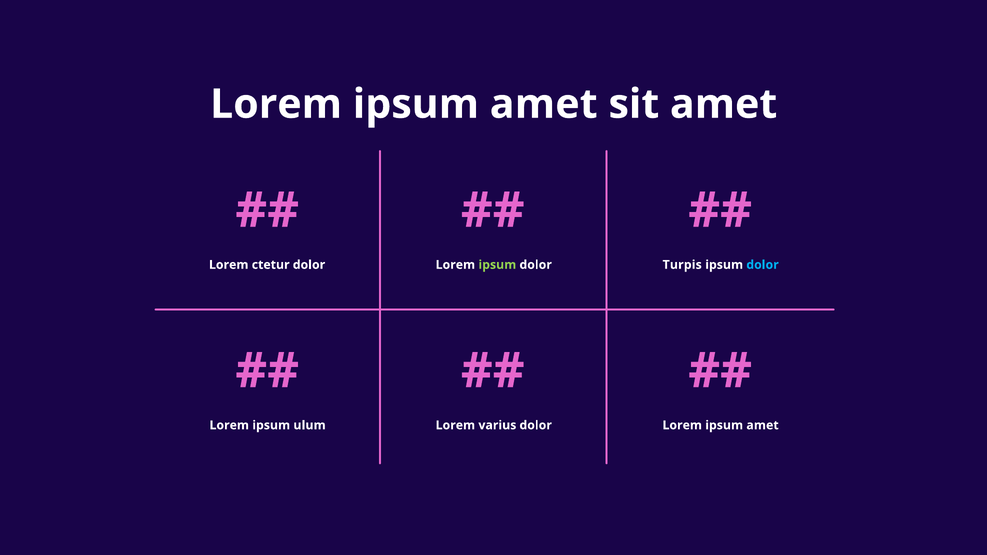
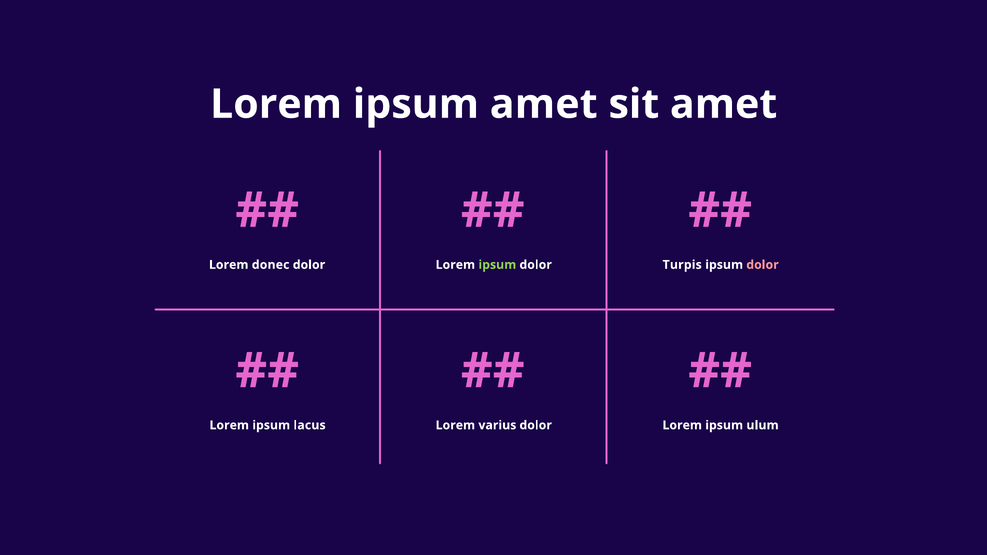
ctetur: ctetur -> donec (271, 265)
dolor colour: light blue -> pink (763, 265)
ulum: ulum -> lacus (310, 425)
amet: amet -> ulum (763, 425)
